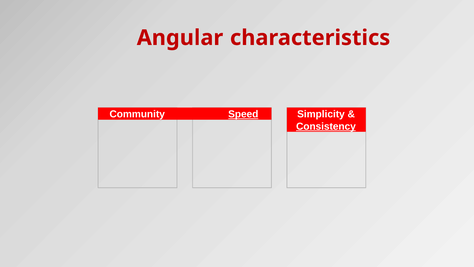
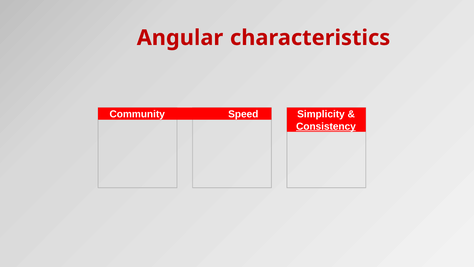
Speed underline: present -> none (243, 114)
